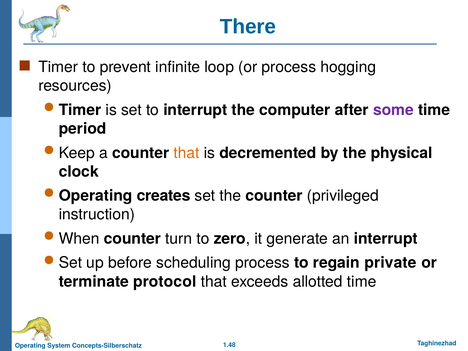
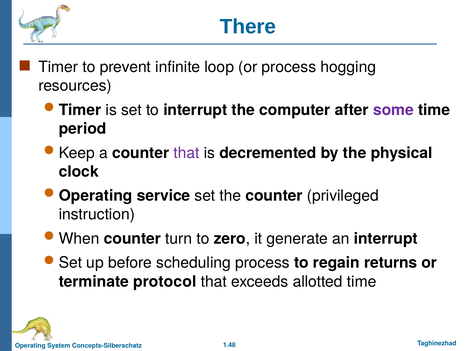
that colour: orange -> purple (186, 153)
creates: creates -> service (164, 196)
private: private -> returns (391, 263)
